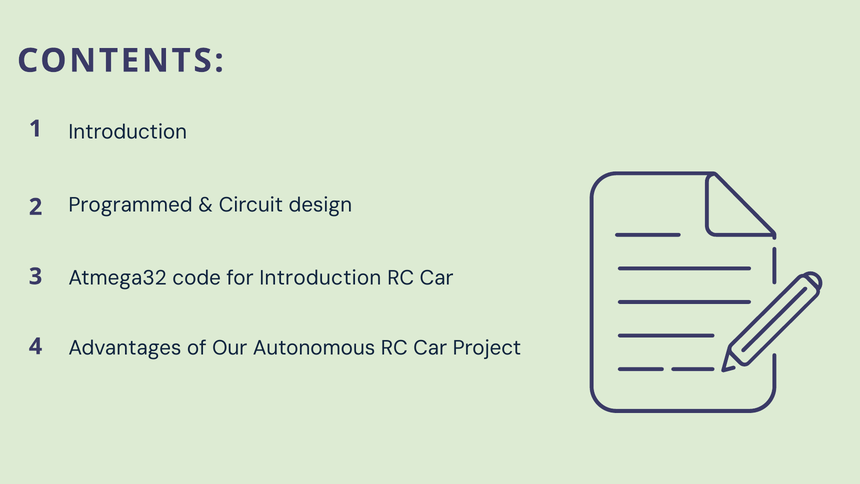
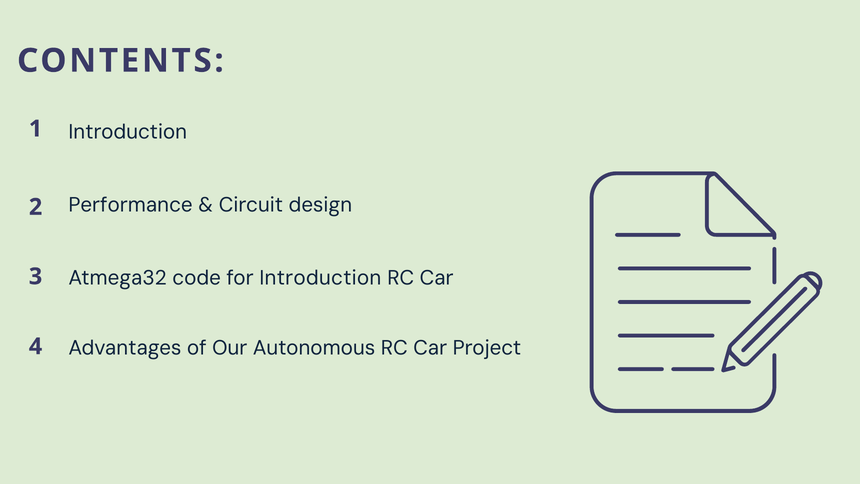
Programmed: Programmed -> Performance (131, 205)
